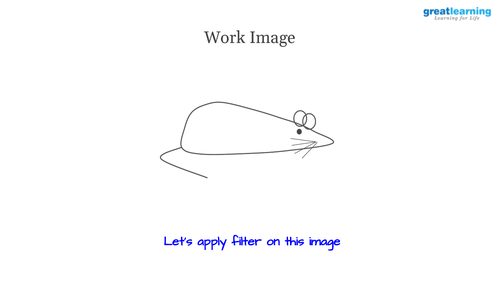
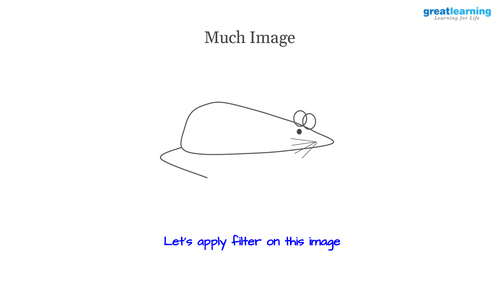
Work: Work -> Much (225, 38)
